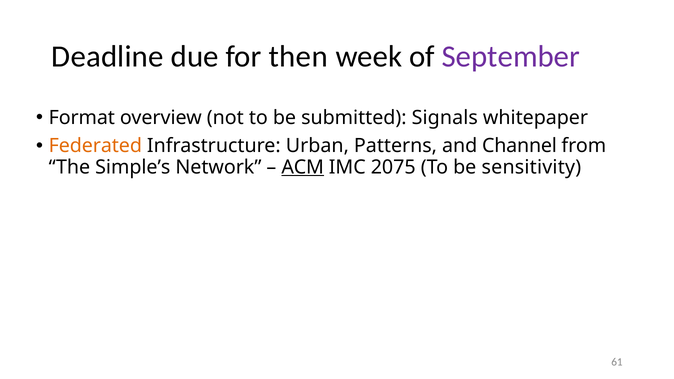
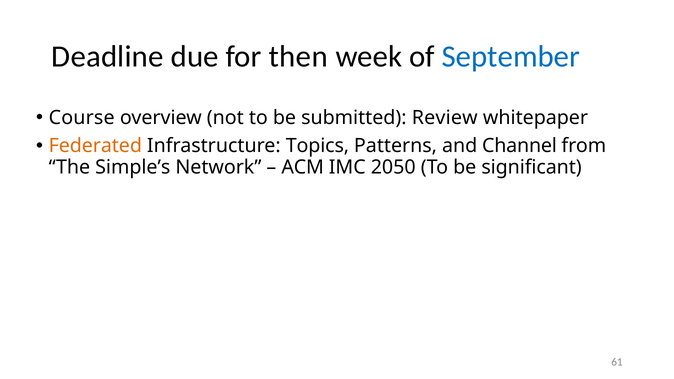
September colour: purple -> blue (511, 57)
Format: Format -> Course (82, 118)
Signals: Signals -> Review (445, 118)
Urban: Urban -> Topics (317, 146)
ACM underline: present -> none (303, 167)
2075: 2075 -> 2050 (393, 167)
sensitivity: sensitivity -> significant (532, 167)
